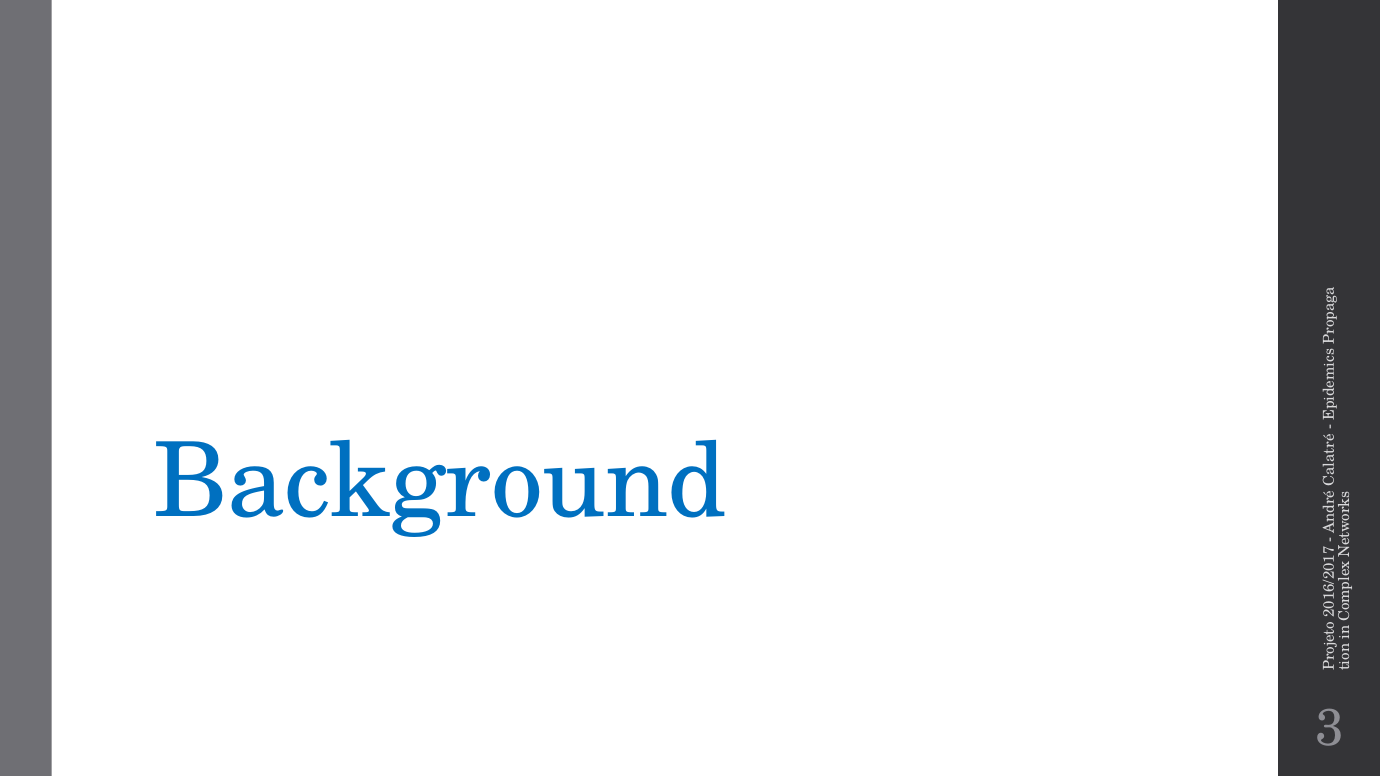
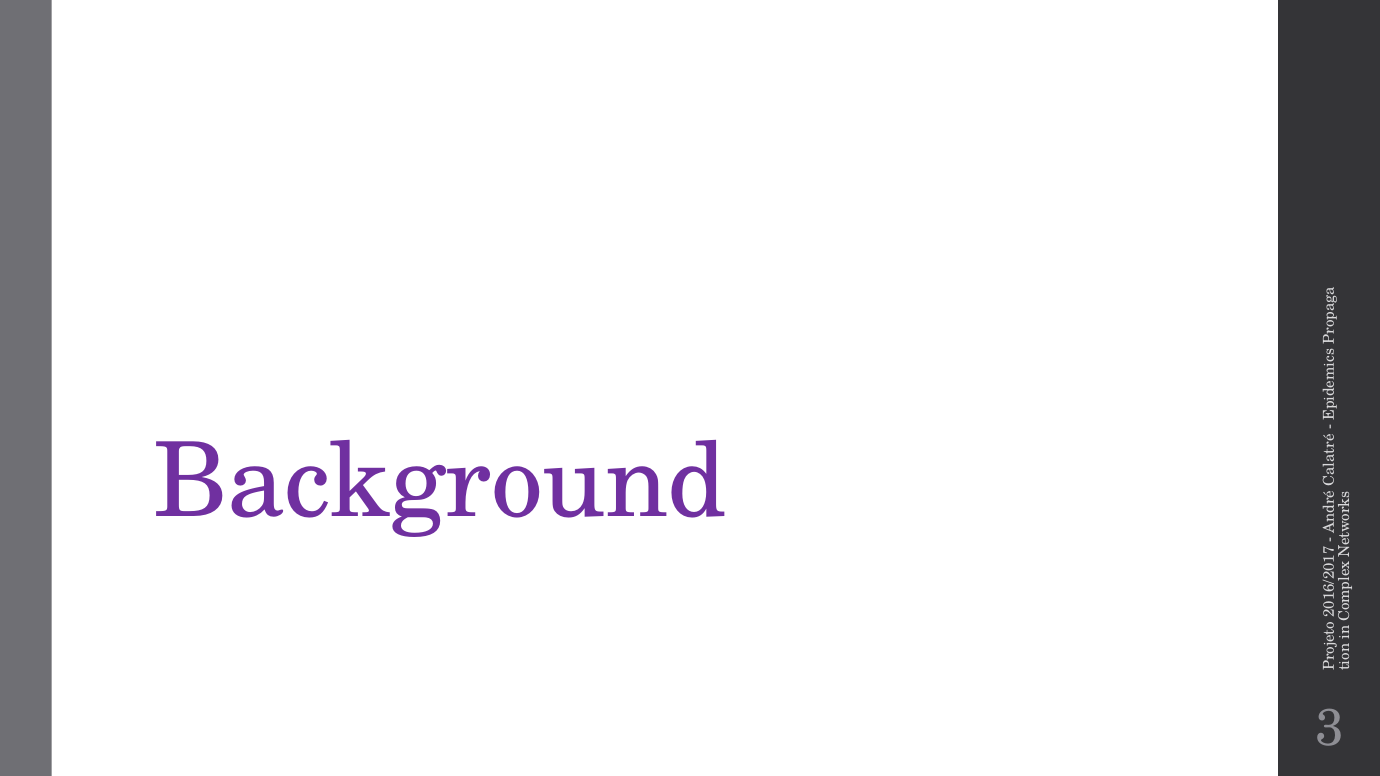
Background colour: blue -> purple (440, 483)
